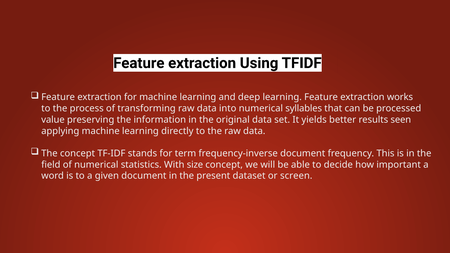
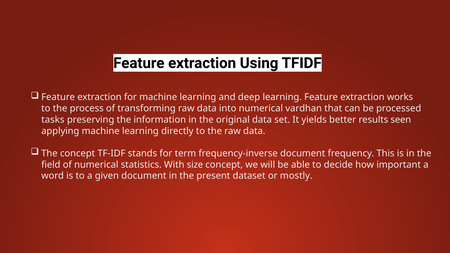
syllables: syllables -> vardhan (304, 108)
value: value -> tasks (53, 120)
screen: screen -> mostly (296, 176)
